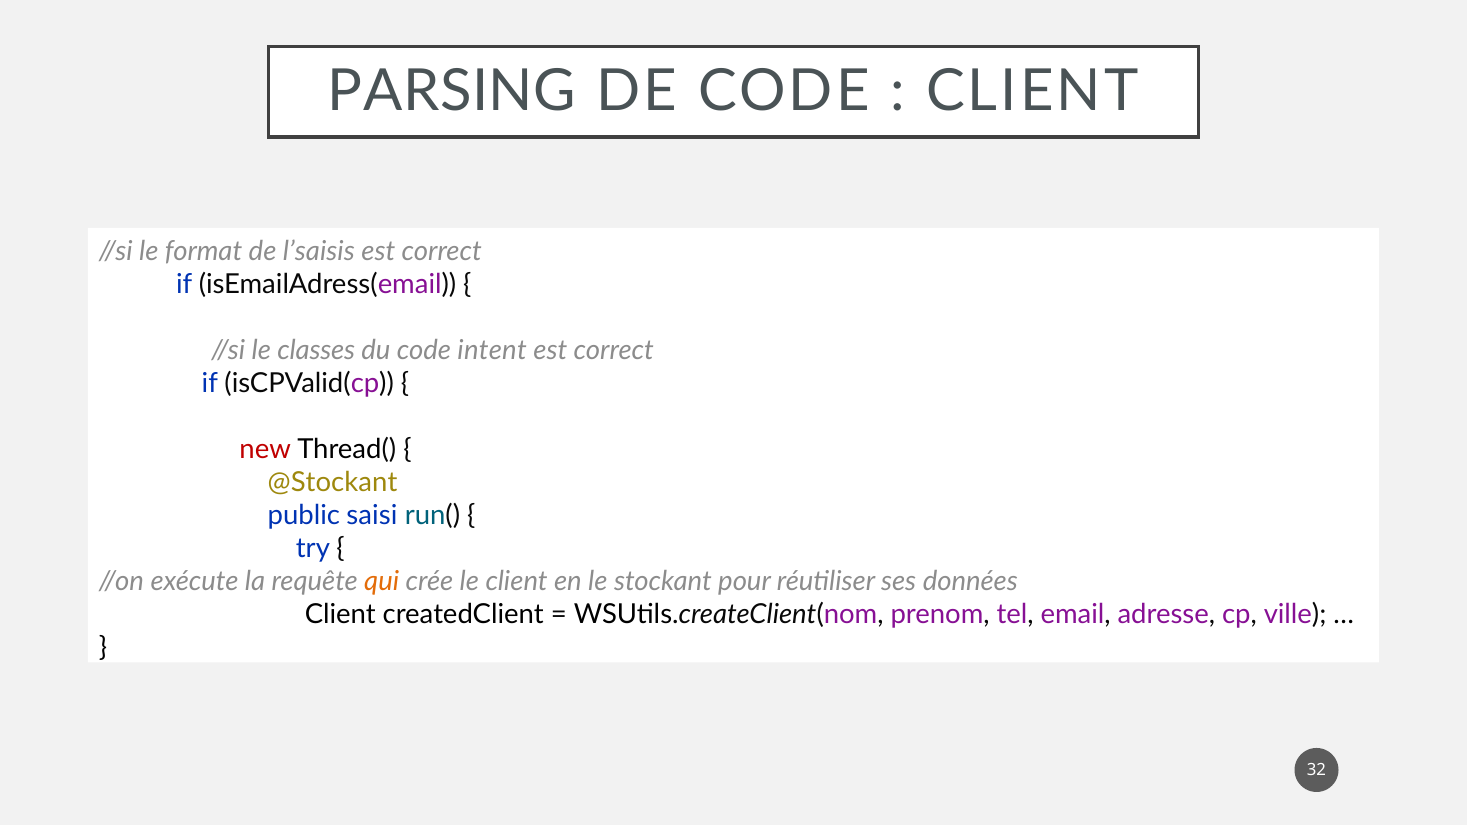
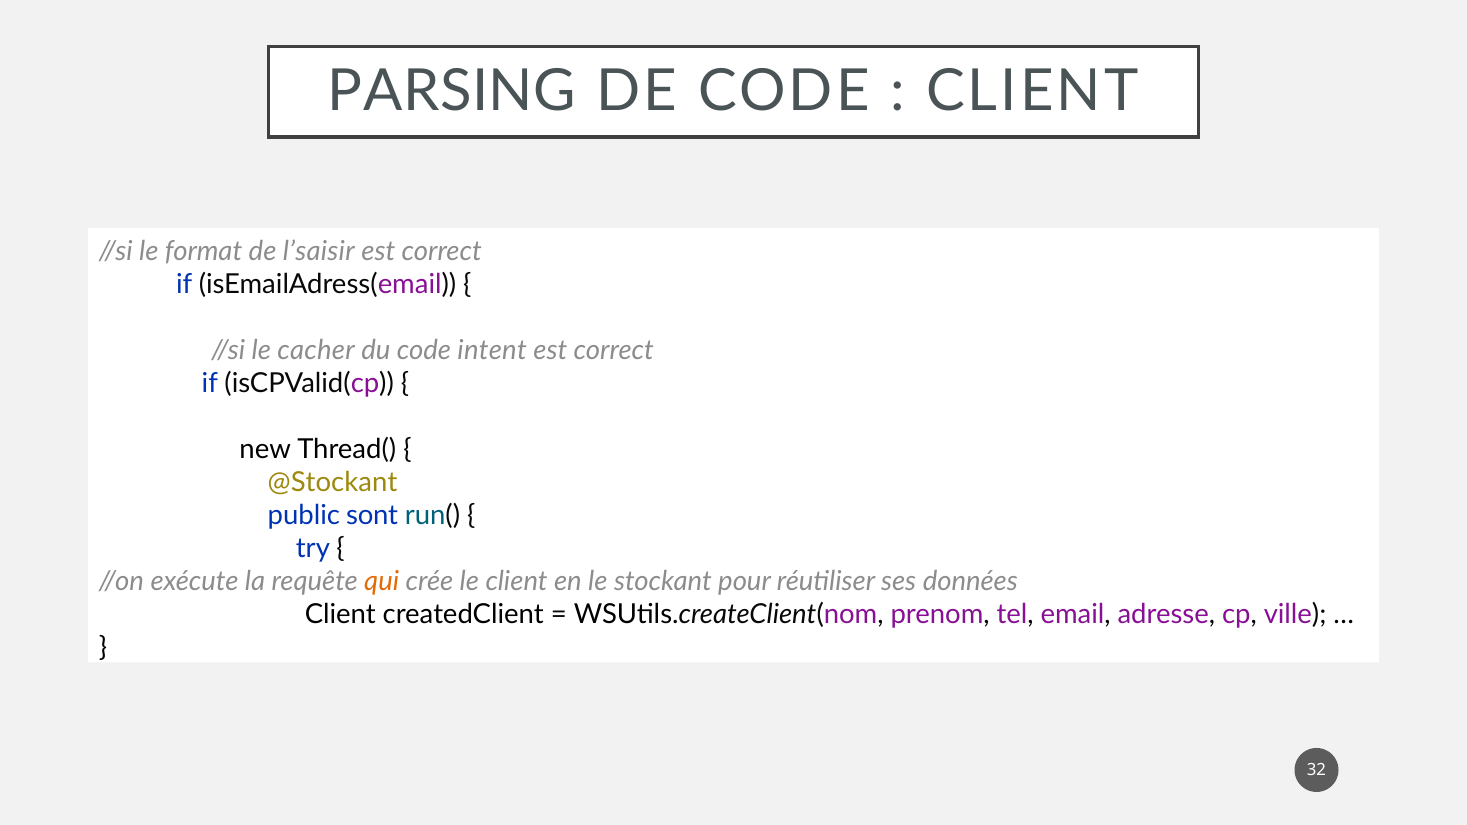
l’saisis: l’saisis -> l’saisir (319, 252)
classes: classes -> cacher (316, 351)
new colour: red -> black (265, 450)
saisi: saisi -> sont (372, 516)
